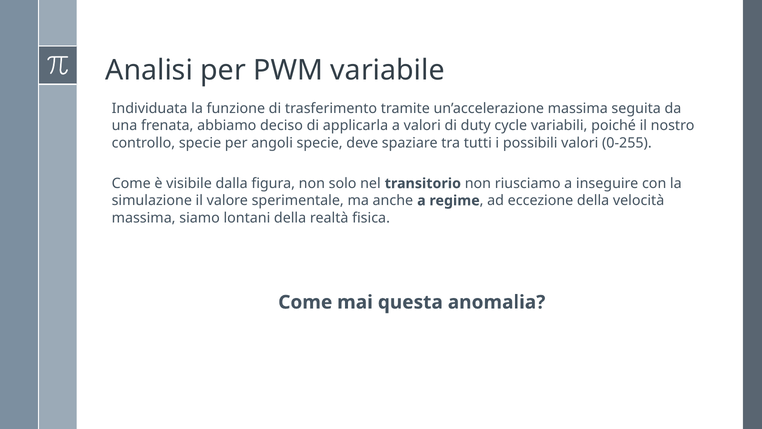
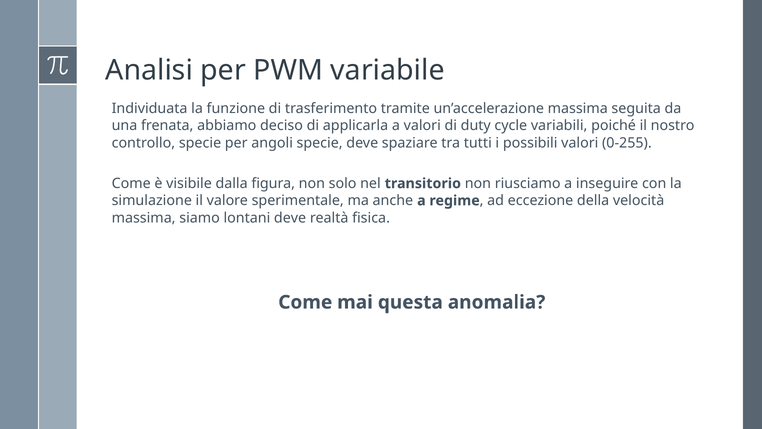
lontani della: della -> deve (290, 218)
